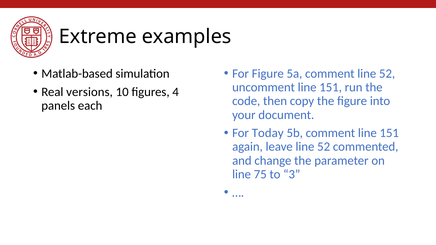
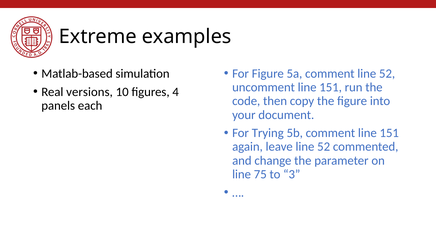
Today: Today -> Trying (268, 133)
